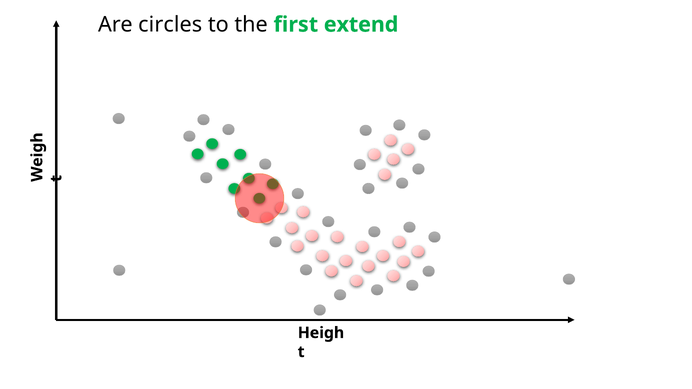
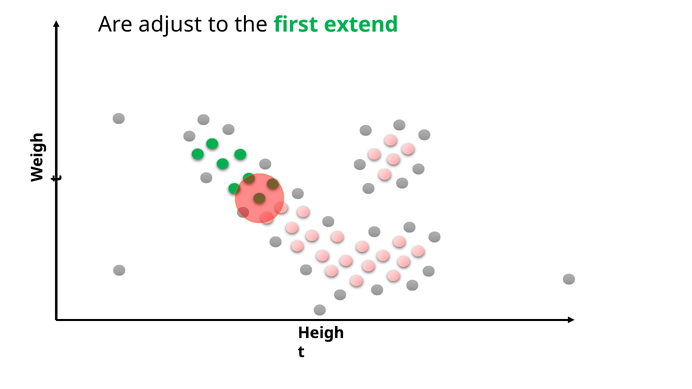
circles: circles -> adjust (170, 25)
